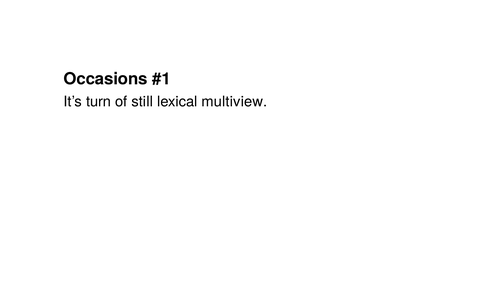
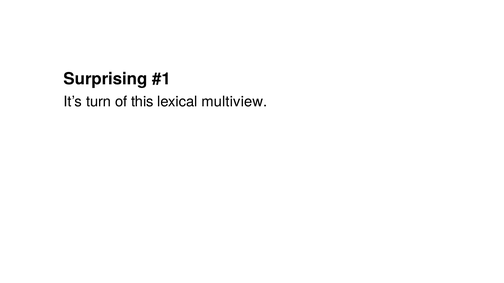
Occasions: Occasions -> Surprising (105, 79)
still: still -> this (142, 102)
